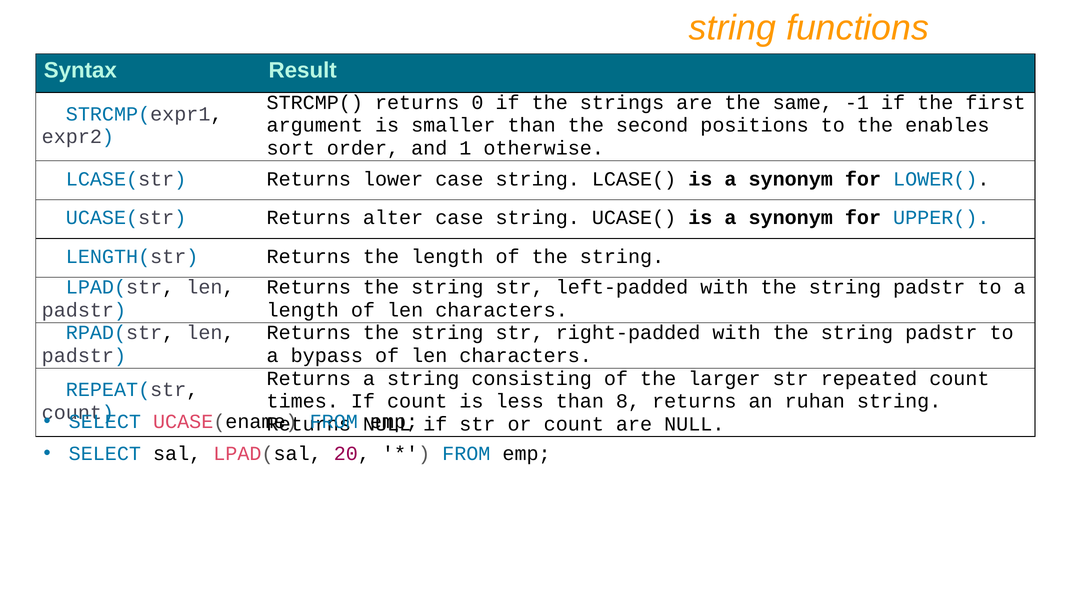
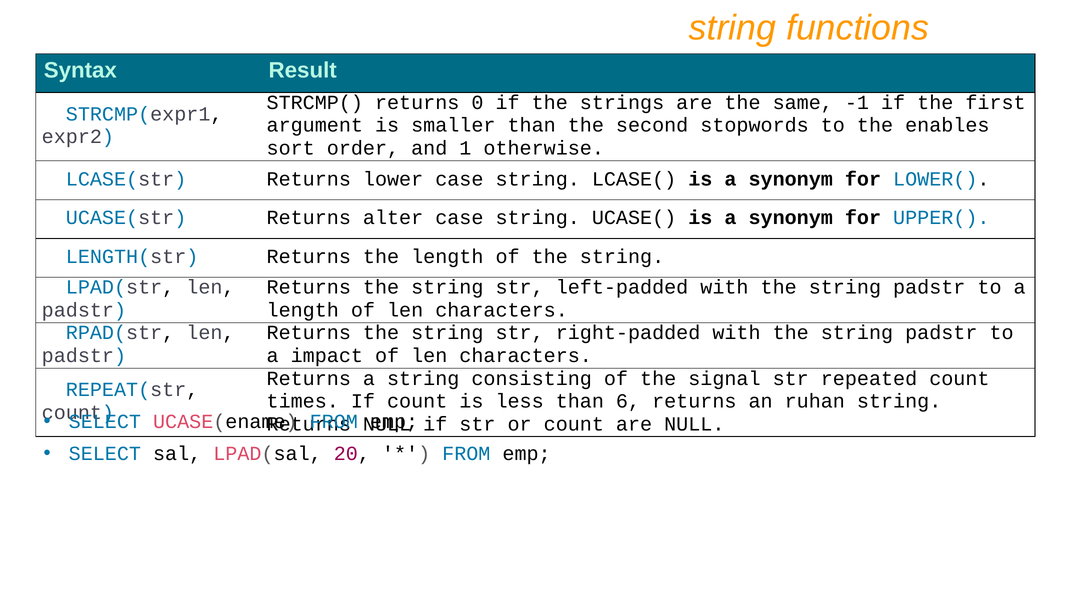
positions: positions -> stopwords (755, 125)
bypass: bypass -> impact (327, 356)
larger: larger -> signal (724, 379)
8: 8 -> 6 (628, 401)
